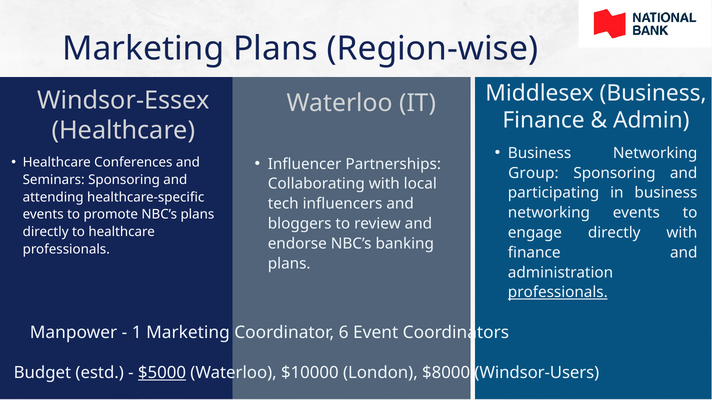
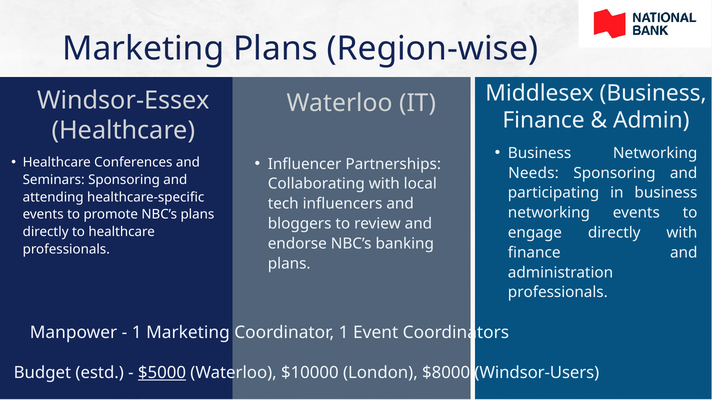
Group: Group -> Needs (533, 173)
professionals underline: present -> none (558, 293)
Coordinator 6: 6 -> 1 (344, 333)
